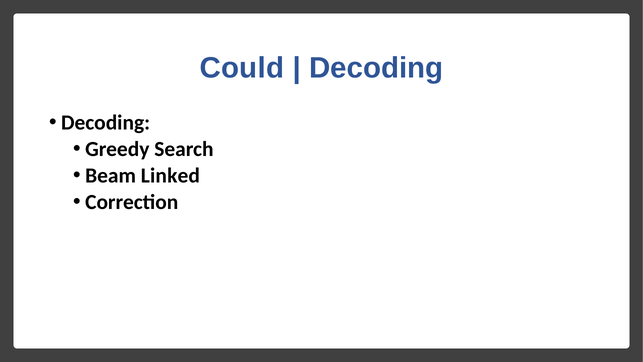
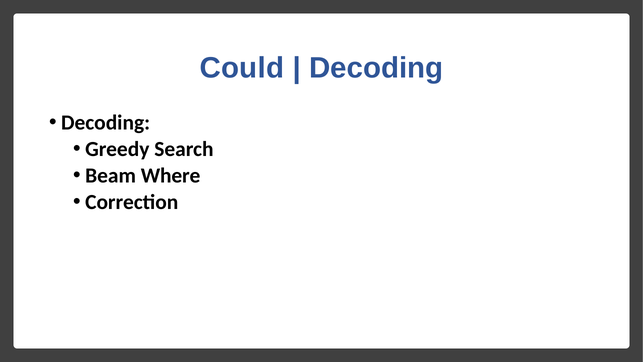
Linked: Linked -> Where (171, 175)
